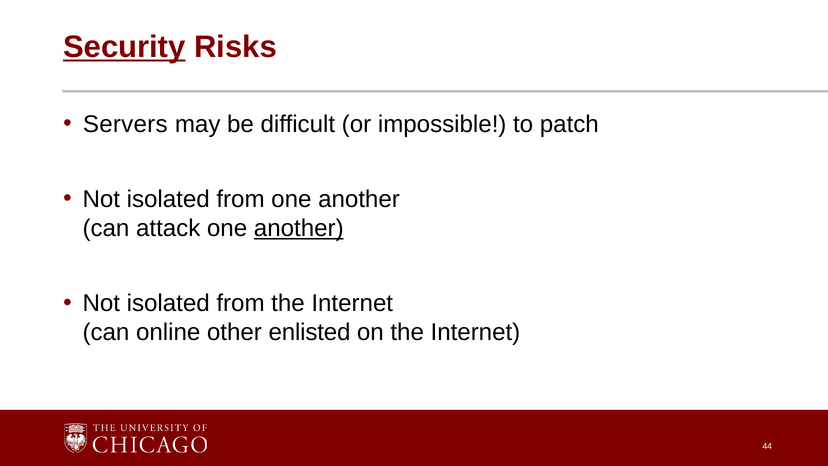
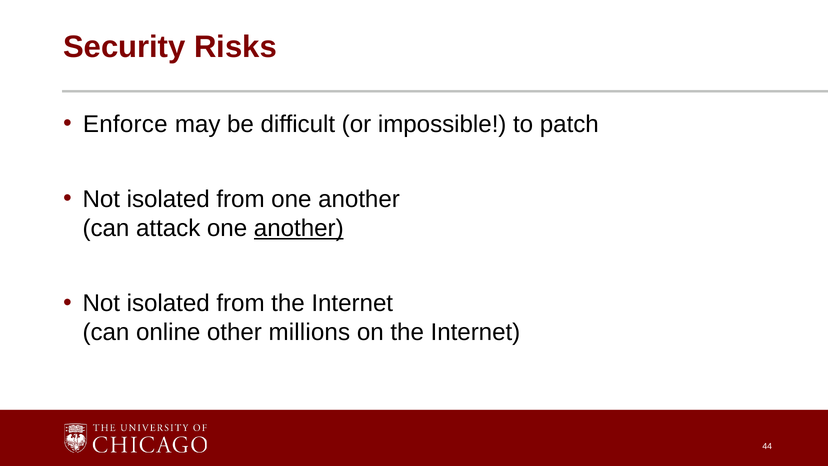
Security underline: present -> none (124, 47)
Servers: Servers -> Enforce (125, 124)
enlisted: enlisted -> millions (309, 332)
